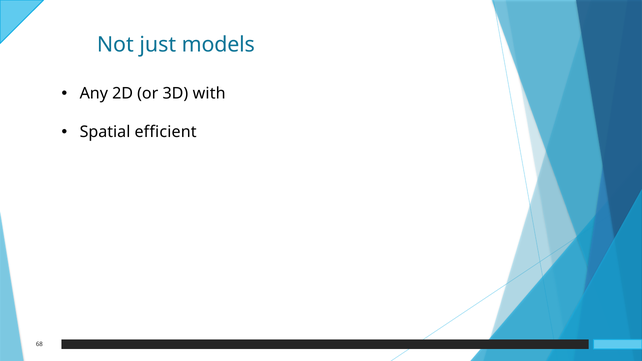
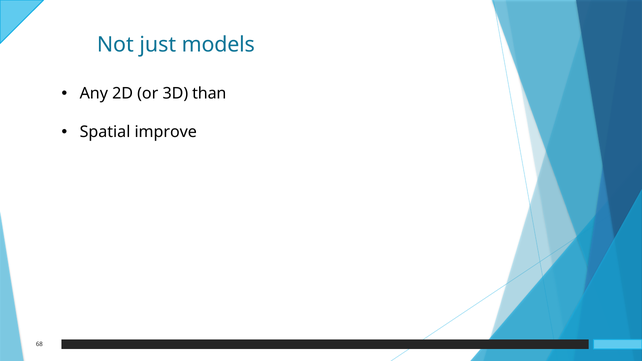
with: with -> than (209, 94)
efficient: efficient -> improve (166, 132)
